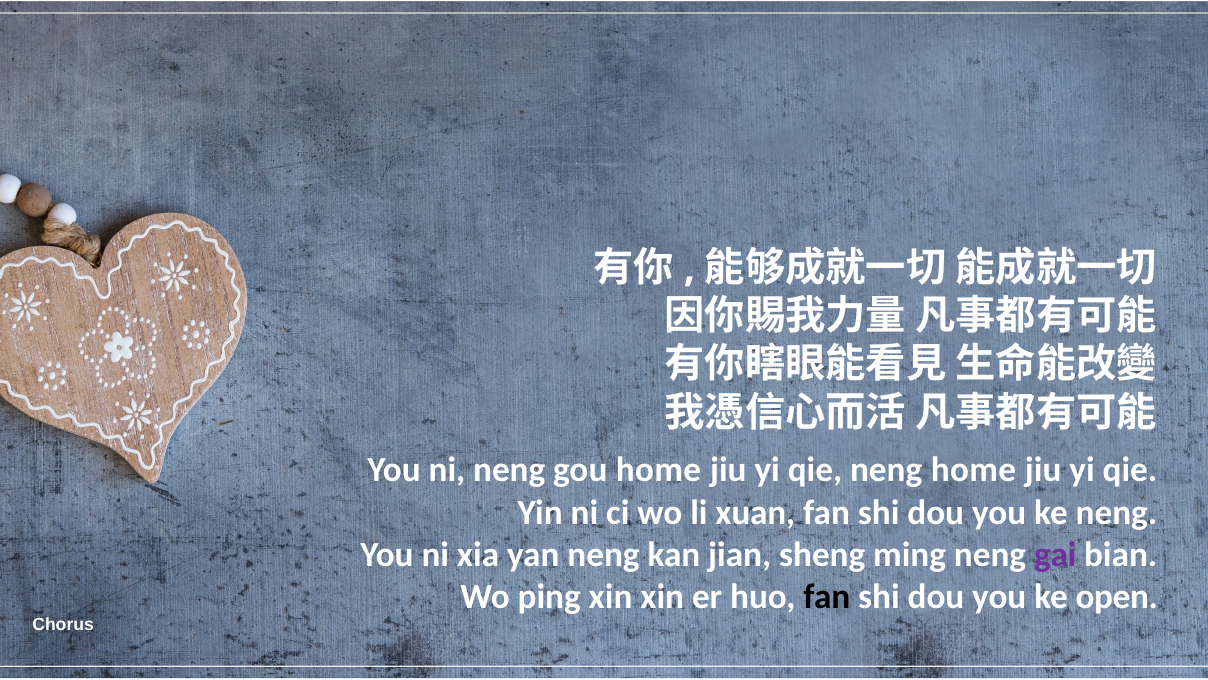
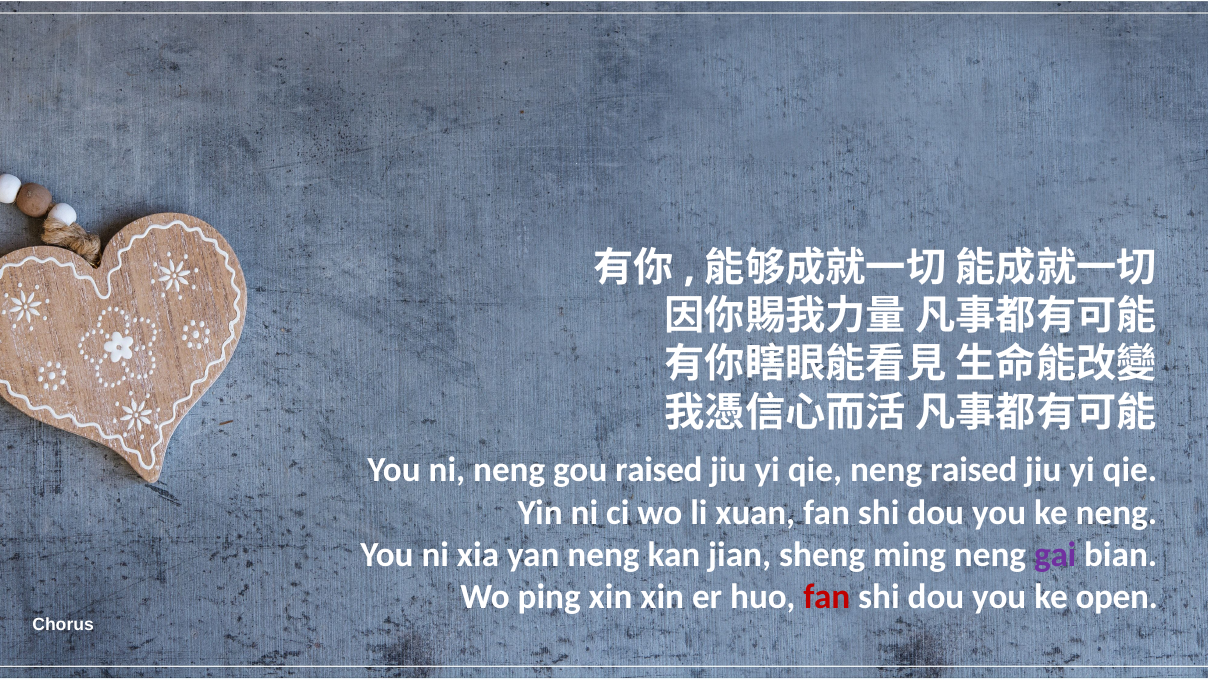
gou home: home -> raised (659, 470)
neng home: home -> raised (974, 470)
fan colour: black -> red (827, 597)
